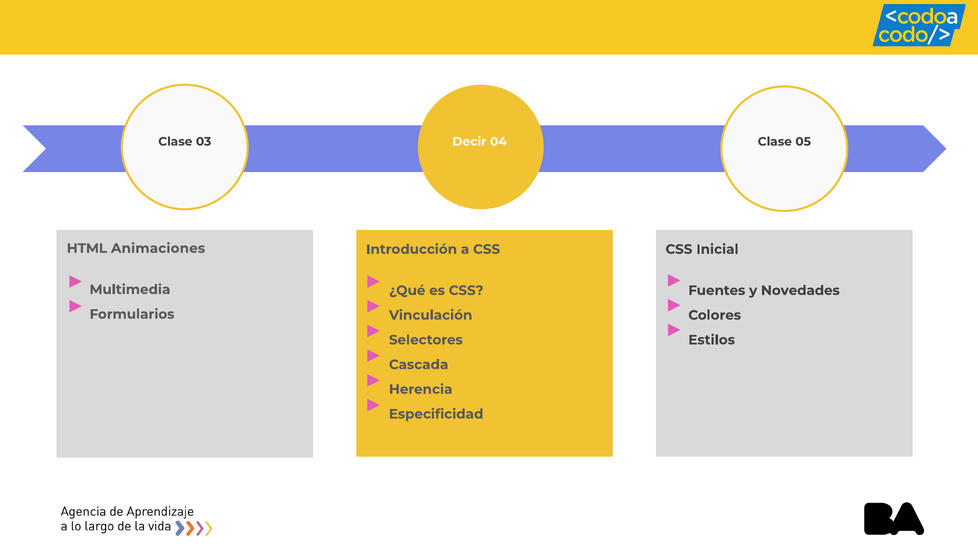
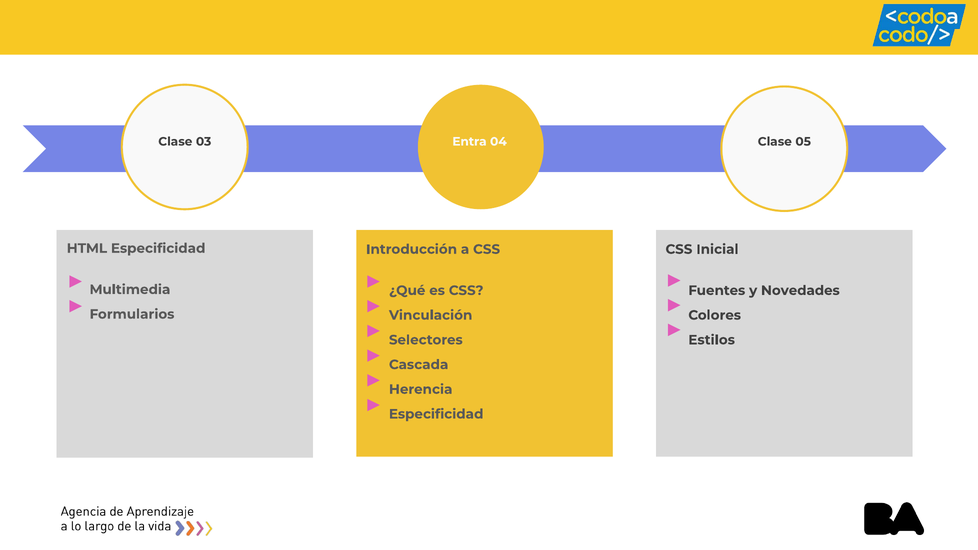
Decir: Decir -> Entra (469, 142)
HTML Animaciones: Animaciones -> Especificidad (158, 248)
